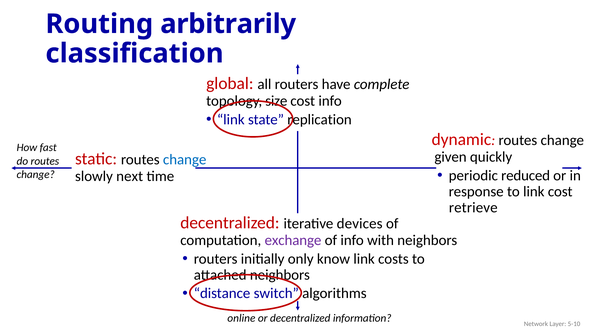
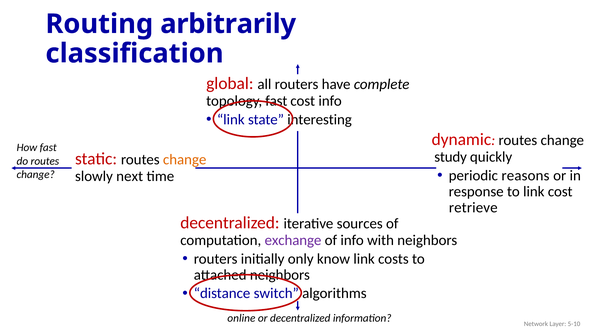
topology size: size -> fast (276, 101)
replication: replication -> interesting (320, 120)
given: given -> study (451, 157)
change colour: blue -> orange (185, 160)
reduced: reduced -> reasons (525, 176)
devices: devices -> sources (360, 224)
